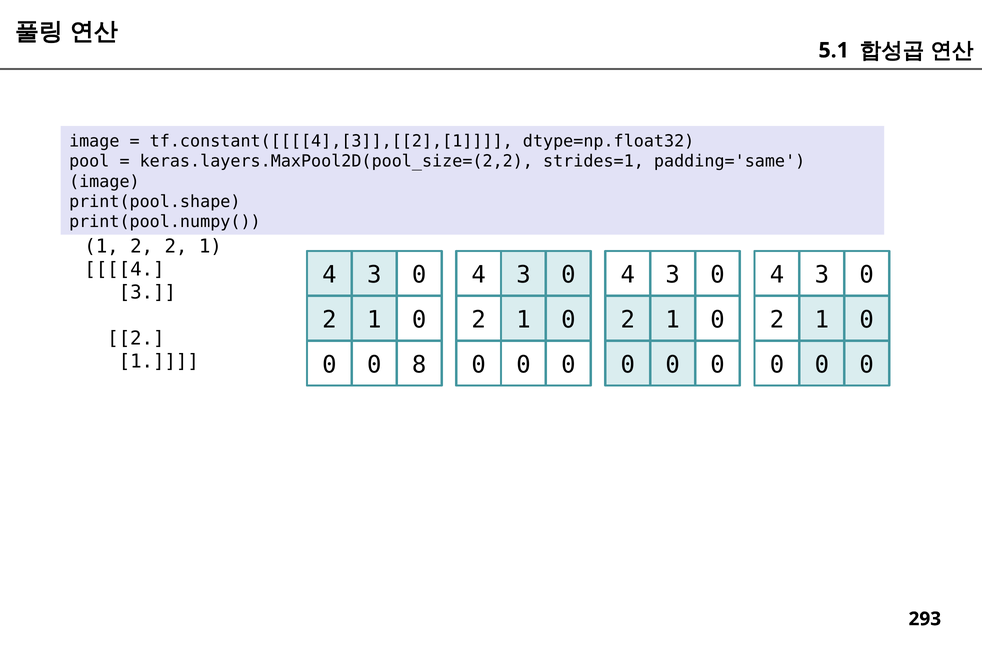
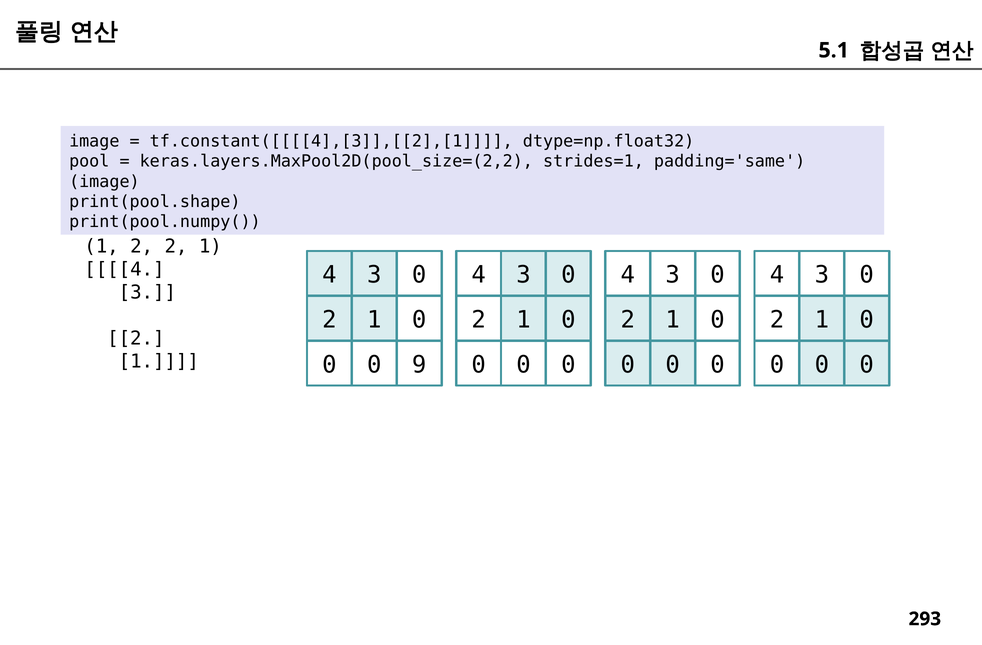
8: 8 -> 9 (419, 365)
